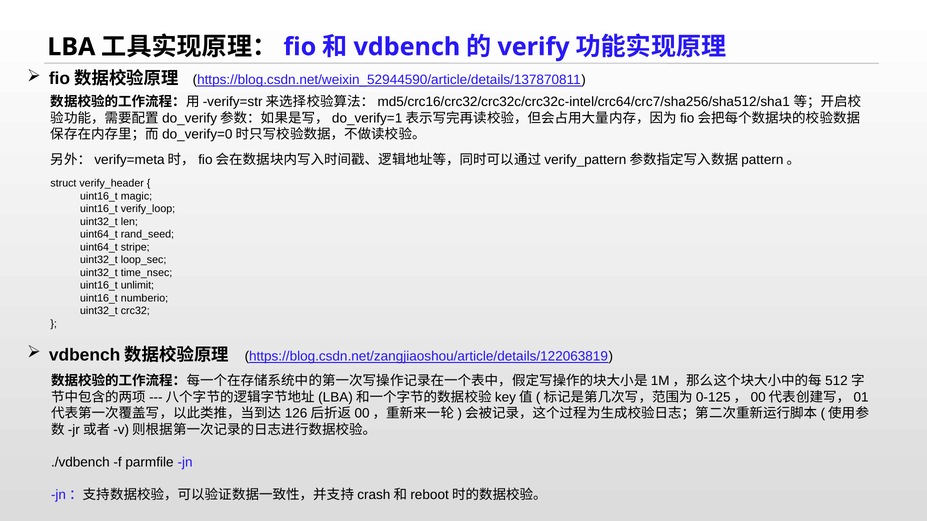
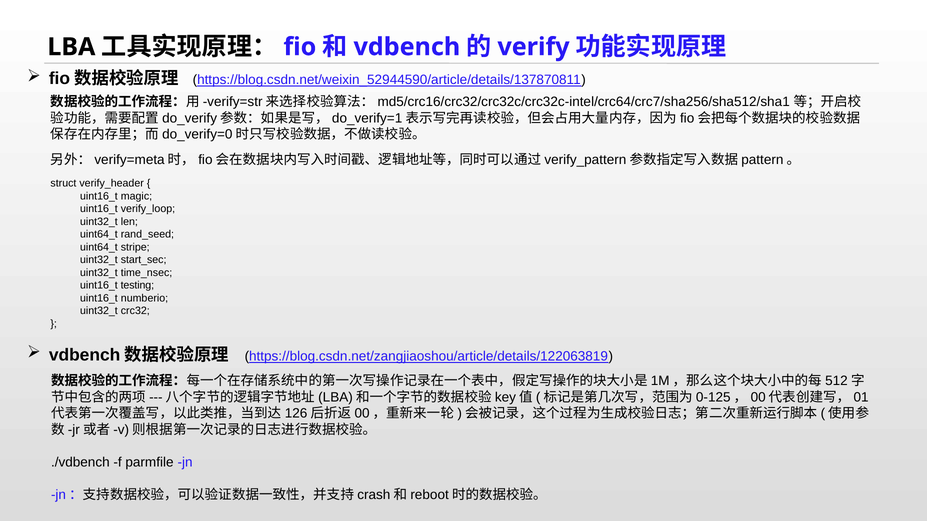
loop_sec: loop_sec -> start_sec (144, 260)
unlimit: unlimit -> testing (137, 286)
